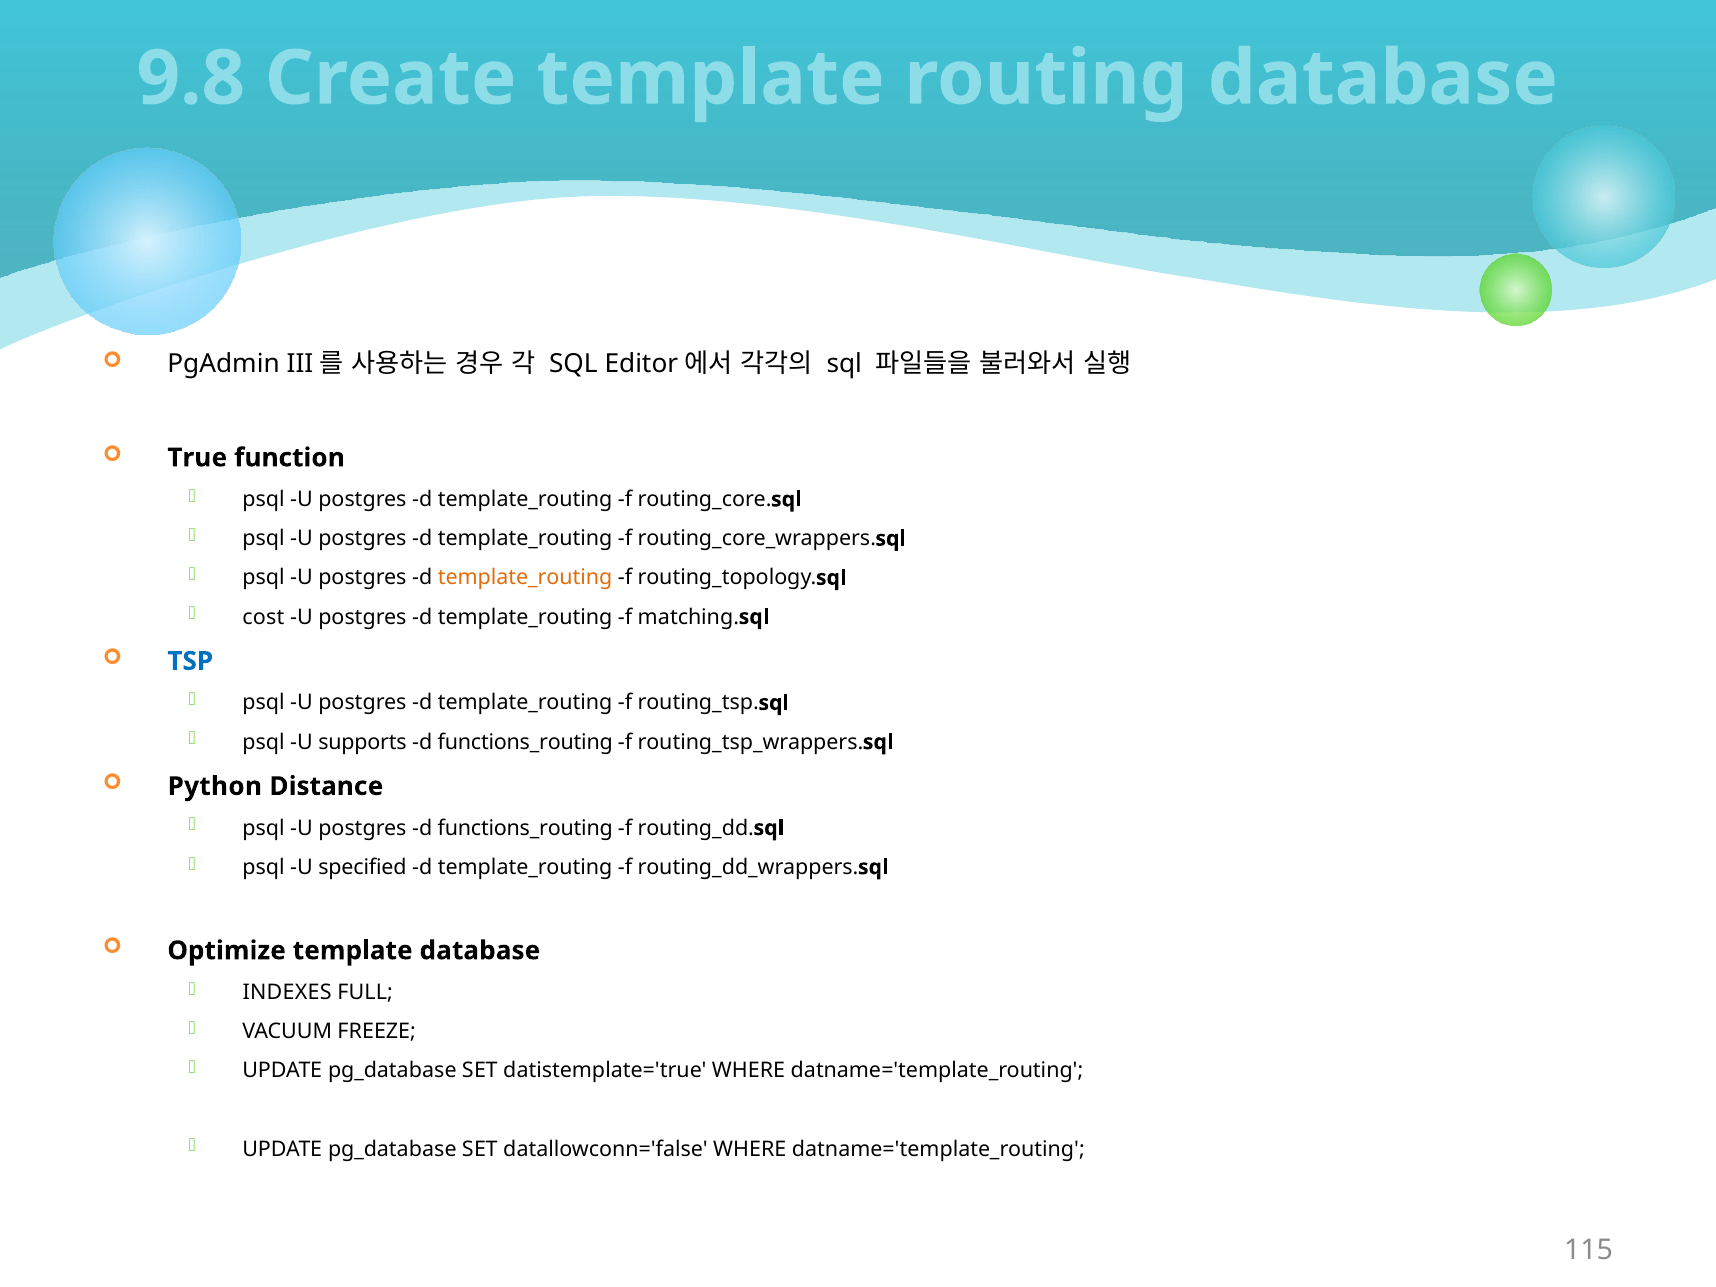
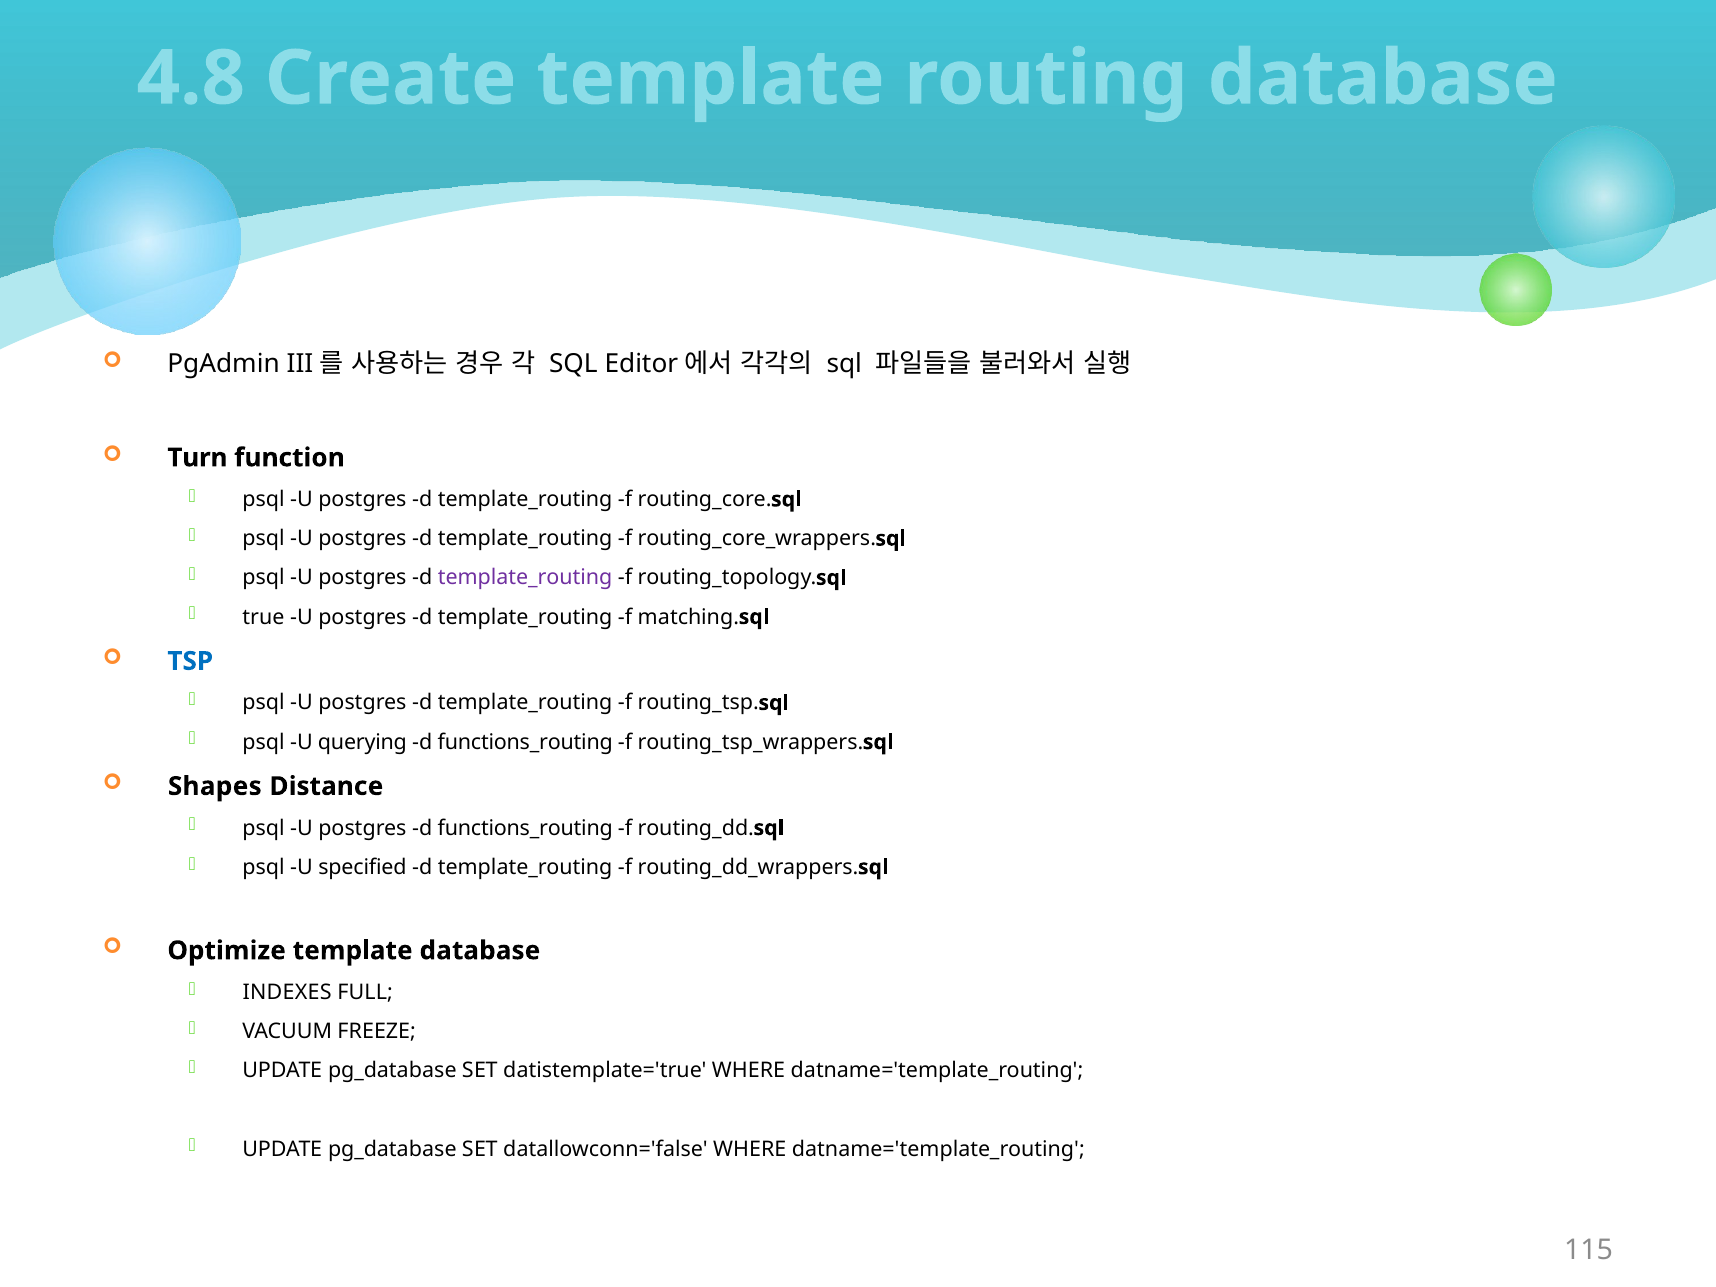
9.8: 9.8 -> 4.8 (191, 79)
True: True -> Turn (197, 458)
template_routing colour: orange -> purple (525, 578)
cost: cost -> true (263, 617)
supports: supports -> querying (362, 742)
Python: Python -> Shapes (215, 786)
